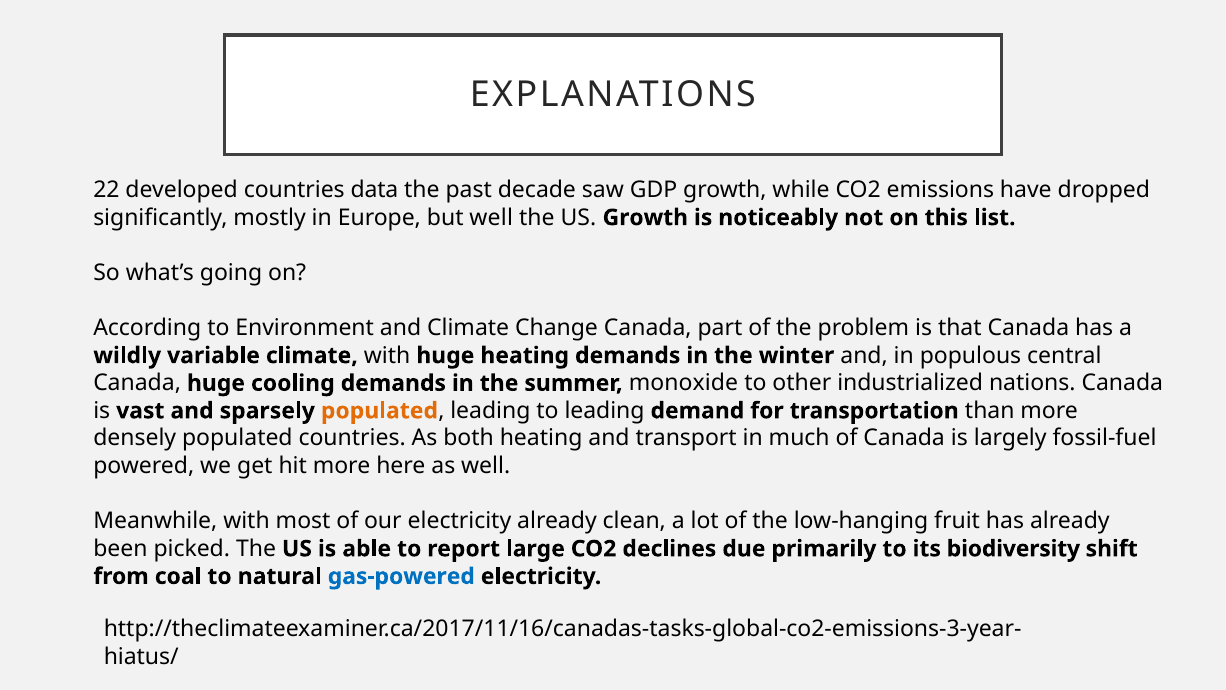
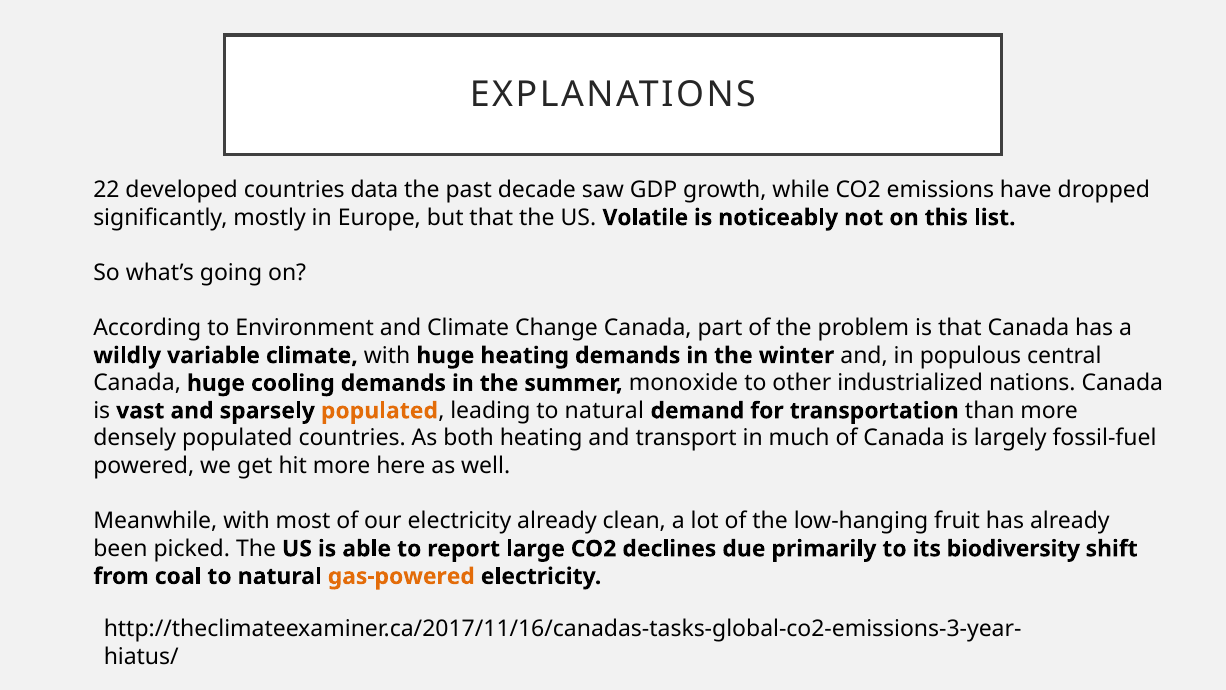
but well: well -> that (491, 217)
US Growth: Growth -> Volatile (645, 217)
leading to leading: leading -> natural (604, 411)
gas-powered colour: blue -> orange (401, 576)
